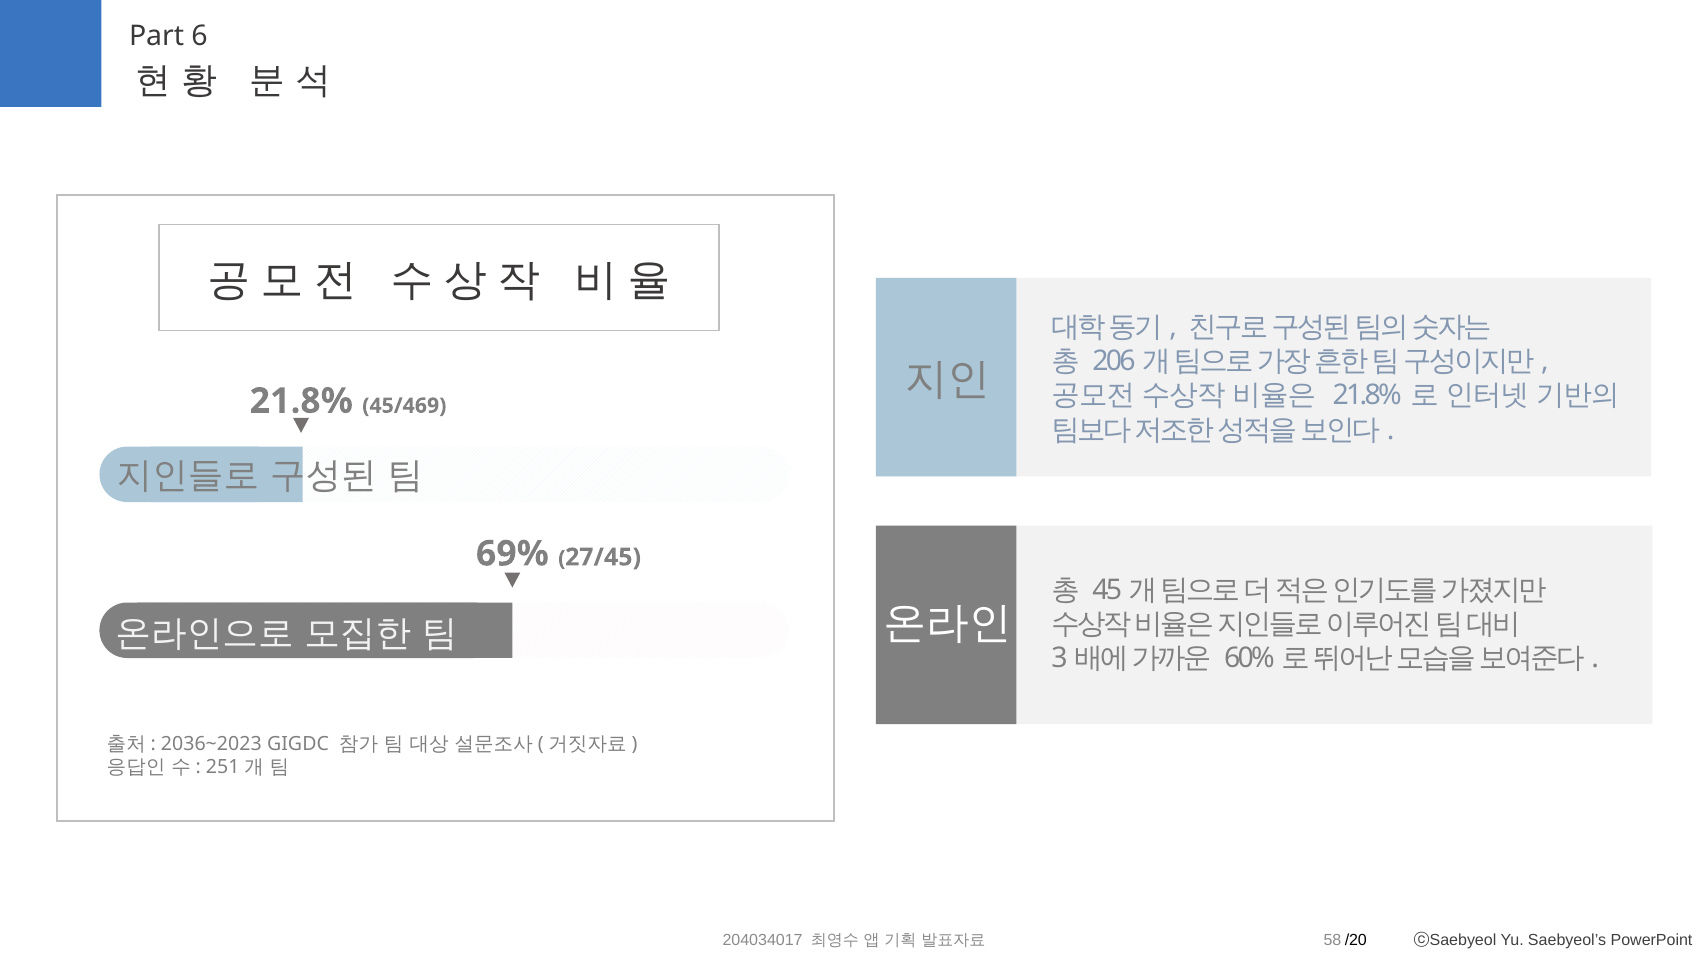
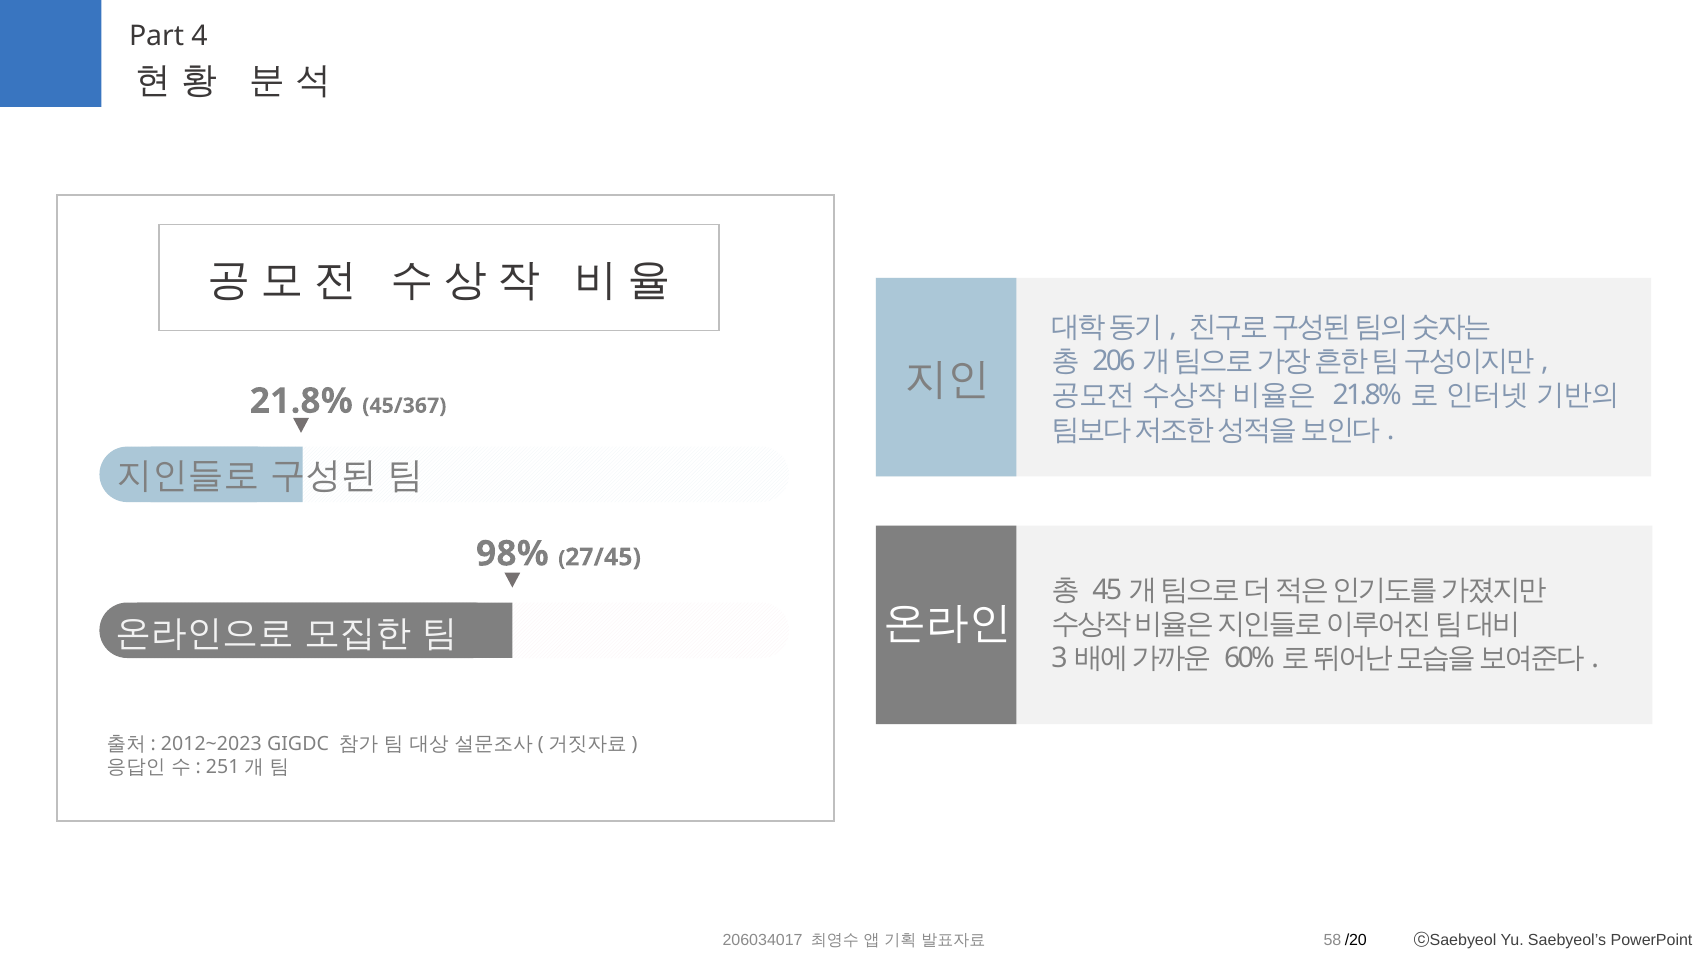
6: 6 -> 4 (199, 36)
45/469: 45/469 -> 45/367 (404, 406)
69%: 69% -> 98% (512, 554)
2036~2023: 2036~2023 -> 2012~2023 (211, 744)
204034017: 204034017 -> 206034017 (763, 940)
